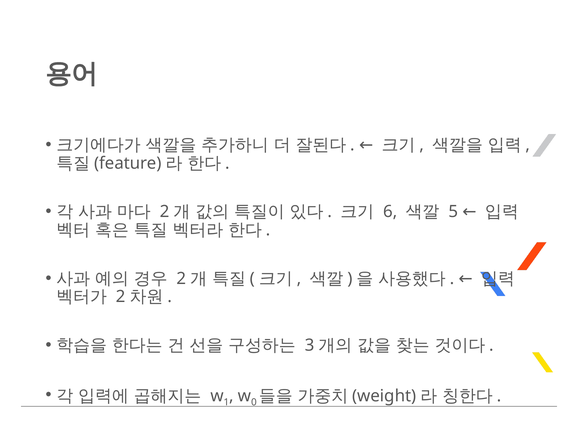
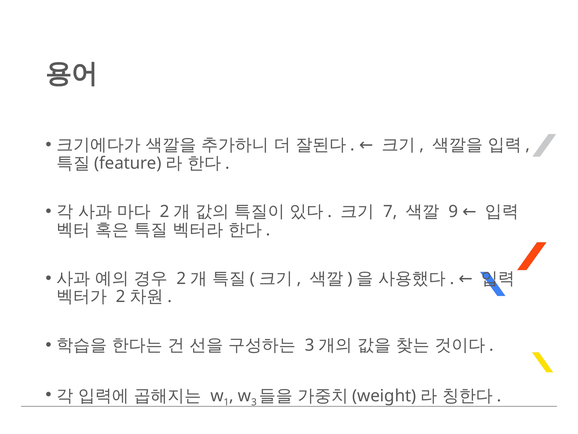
6: 6 -> 7 (390, 212)
5: 5 -> 9 (453, 212)
0: 0 -> 3 (254, 402)
